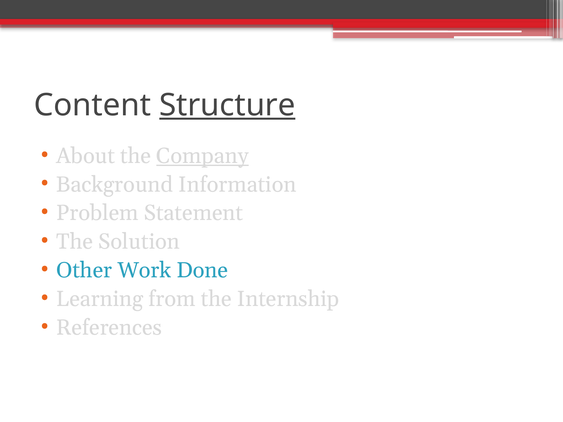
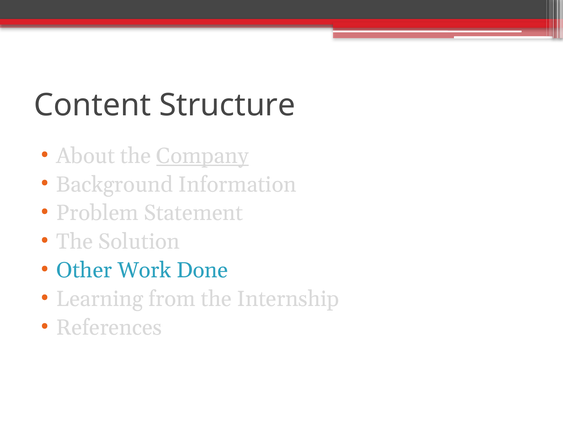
Structure underline: present -> none (227, 105)
